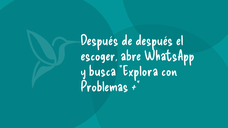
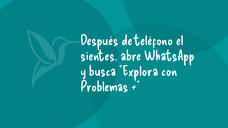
de después: después -> teléfono (154, 41)
escoger: escoger -> sientes (99, 56)
